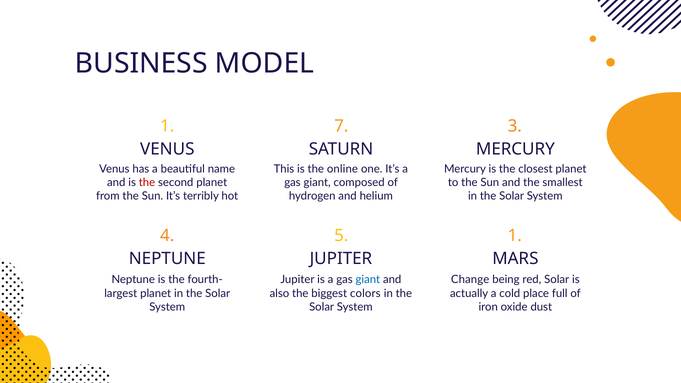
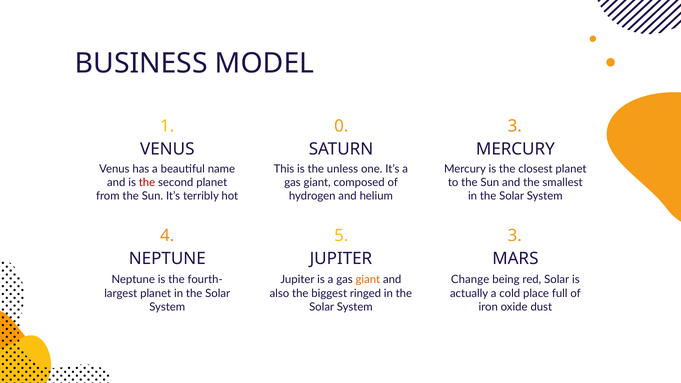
7: 7 -> 0 (341, 126)
online: online -> unless (342, 169)
5 1: 1 -> 3 (515, 236)
giant colour: blue -> orange (368, 280)
colors: colors -> ringed (365, 293)
